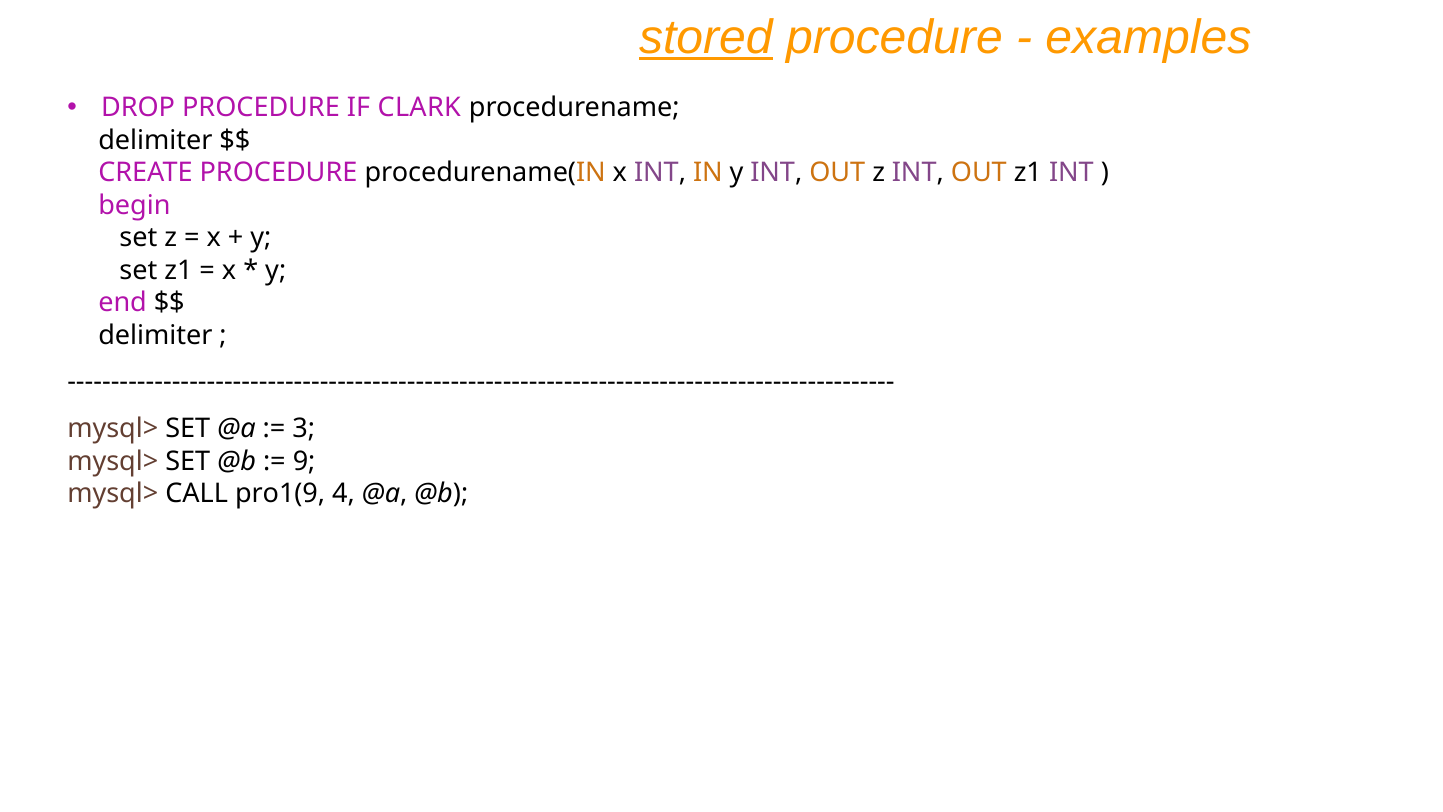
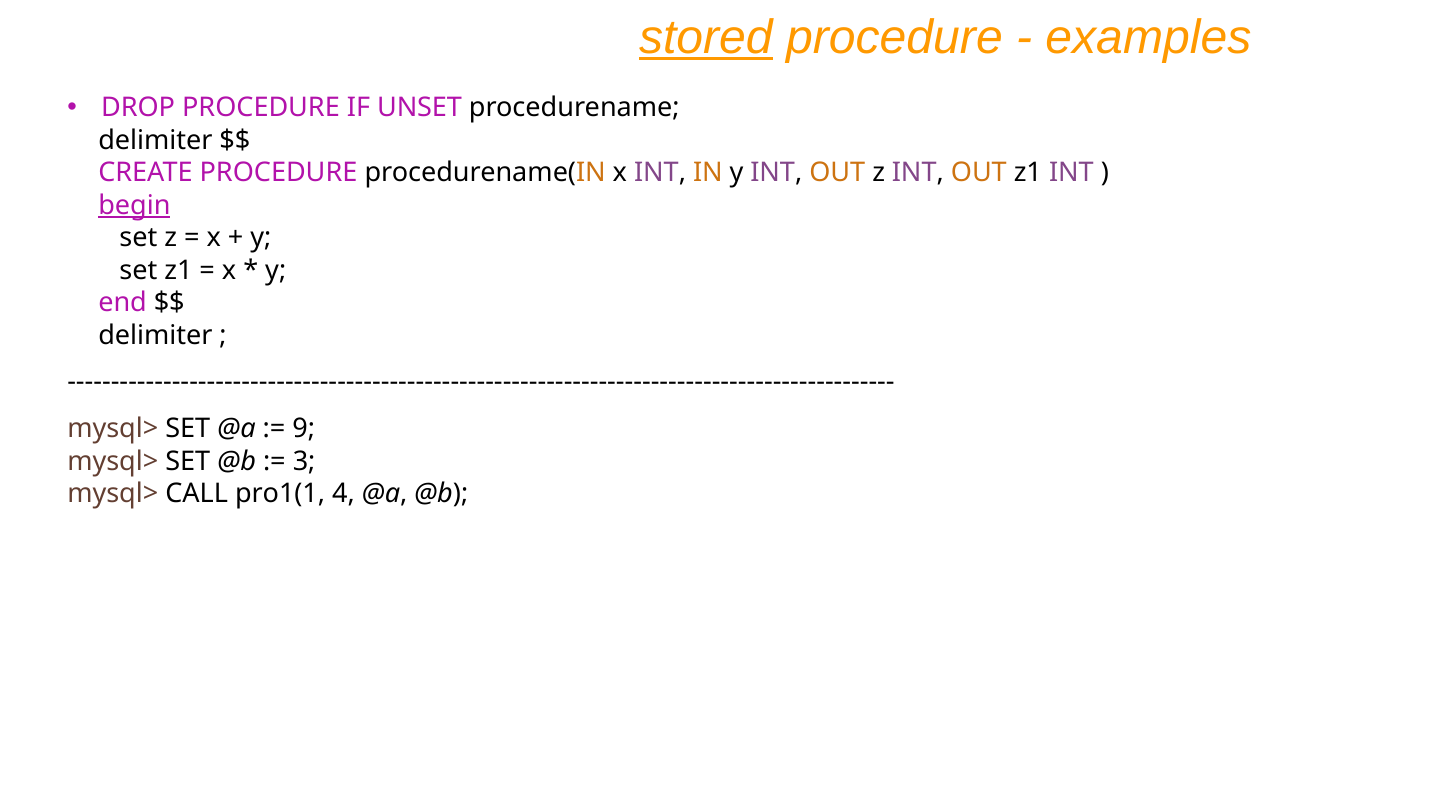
CLARK: CLARK -> UNSET (419, 108)
begin underline: none -> present (134, 205)
3: 3 -> 9 (304, 429)
9: 9 -> 3 (304, 461)
pro1(9: pro1(9 -> pro1(1 (280, 494)
